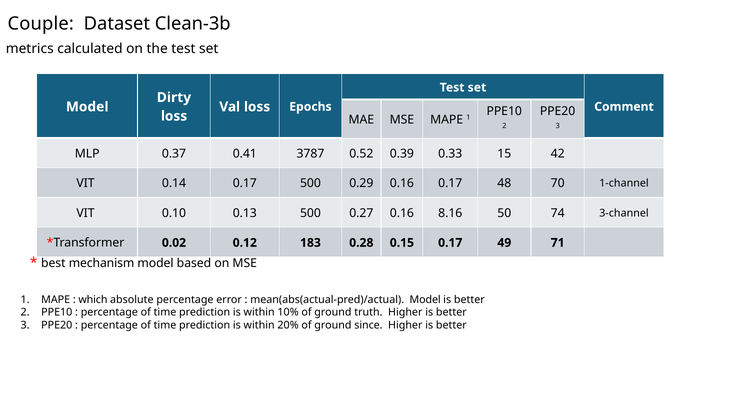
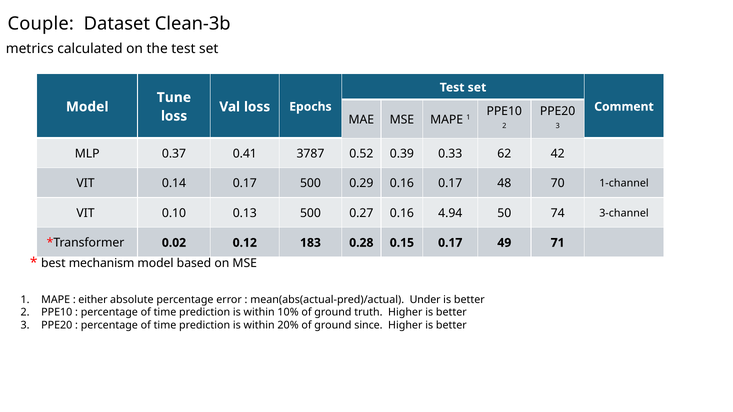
Dirty: Dirty -> Tune (174, 97)
15: 15 -> 62 (504, 154)
8.16: 8.16 -> 4.94 (450, 213)
which: which -> either (93, 300)
mean(abs(actual-pred)/actual Model: Model -> Under (425, 300)
